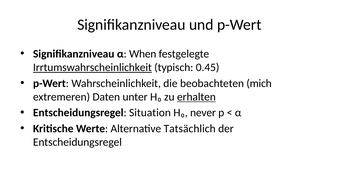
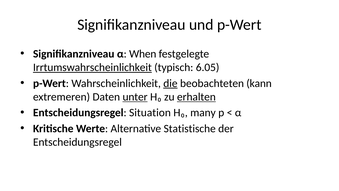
0.45: 0.45 -> 6.05 (208, 67)
die underline: none -> present (170, 83)
mich: mich -> kann (259, 83)
unter underline: none -> present (135, 97)
never: never -> many (203, 113)
Tatsächlich: Tatsächlich -> Statistische (190, 128)
